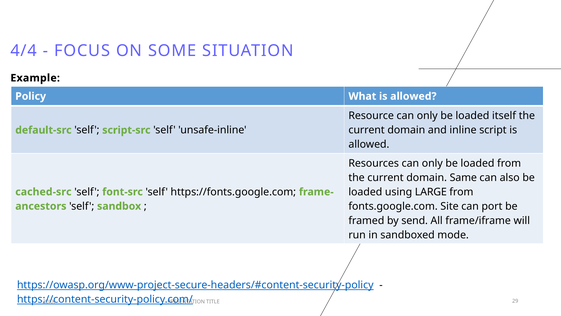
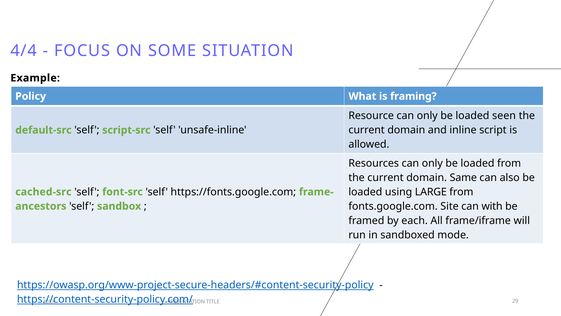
What is allowed: allowed -> framing (413, 96)
itself: itself -> seen (504, 116)
port: port -> with (492, 206)
send: send -> each (415, 220)
